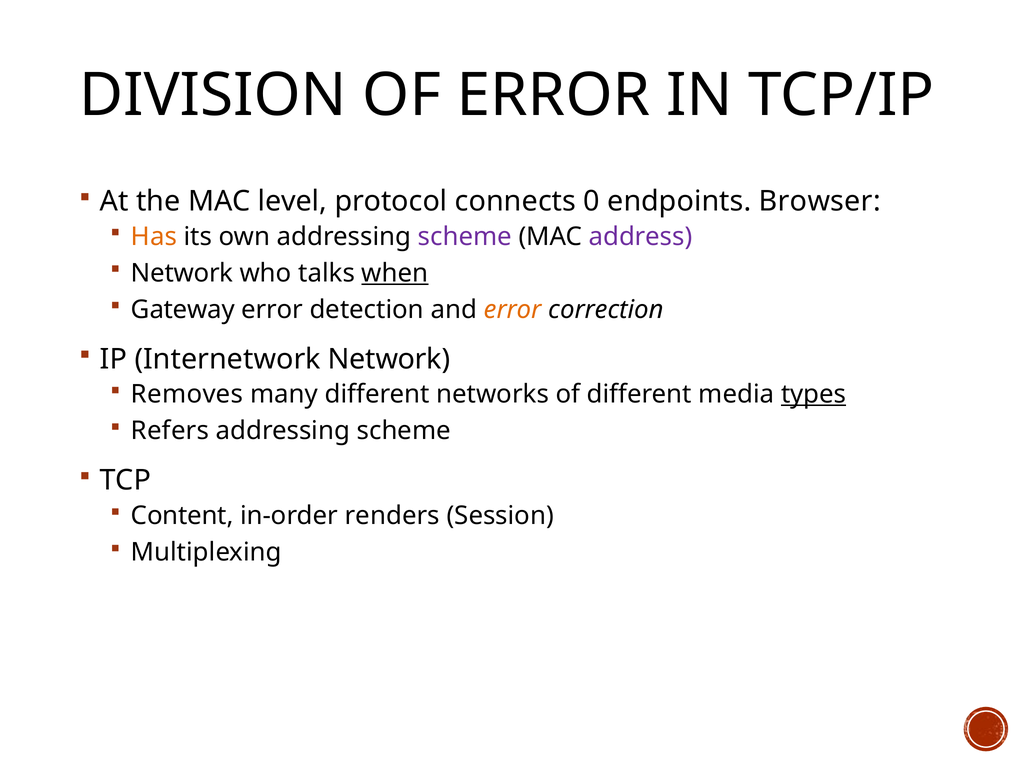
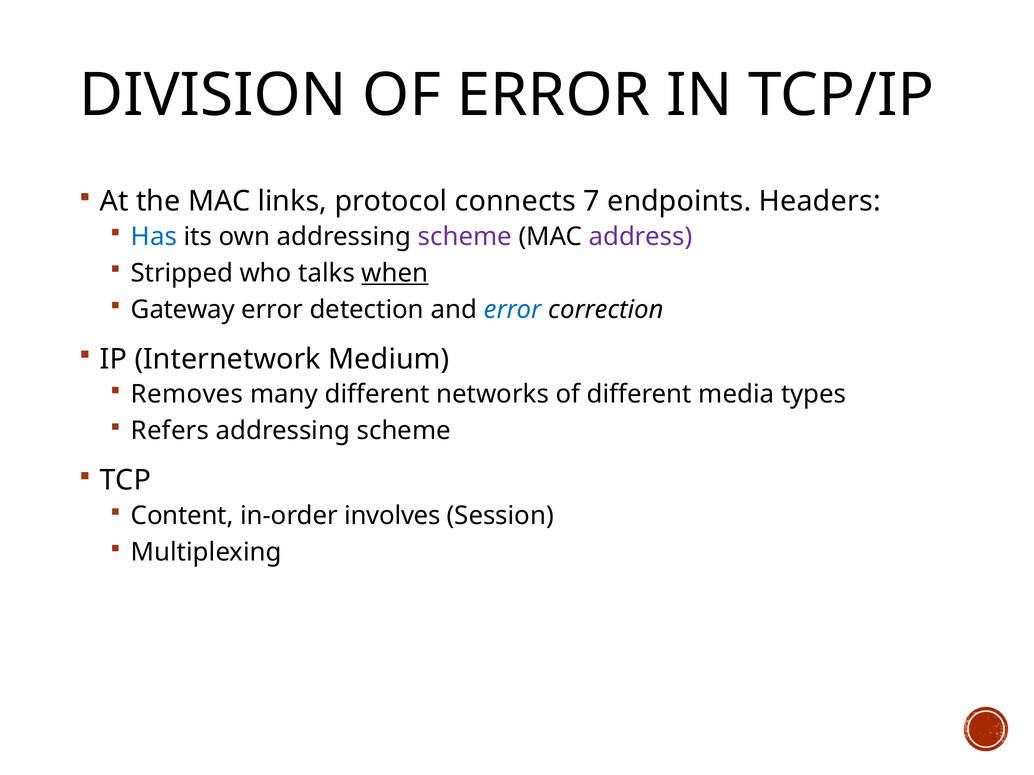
level: level -> links (292, 201)
0: 0 -> 7 (592, 201)
Browser: Browser -> Headers (820, 201)
Has colour: orange -> blue (154, 237)
Network: Network -> Stripped (182, 273)
error colour: orange -> blue (513, 310)
Internetwork Network: Network -> Medium (389, 359)
types underline: present -> none (814, 395)
renders: renders -> involves (392, 516)
